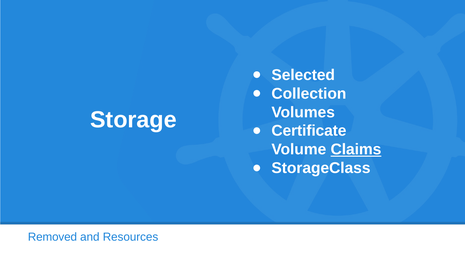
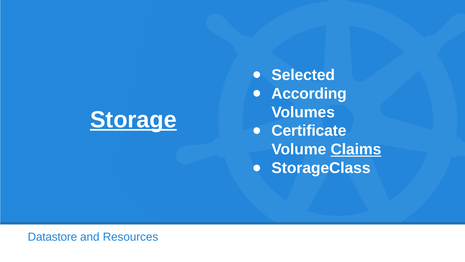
Collection: Collection -> According (309, 93)
Storage underline: none -> present (133, 120)
Removed: Removed -> Datastore (52, 237)
